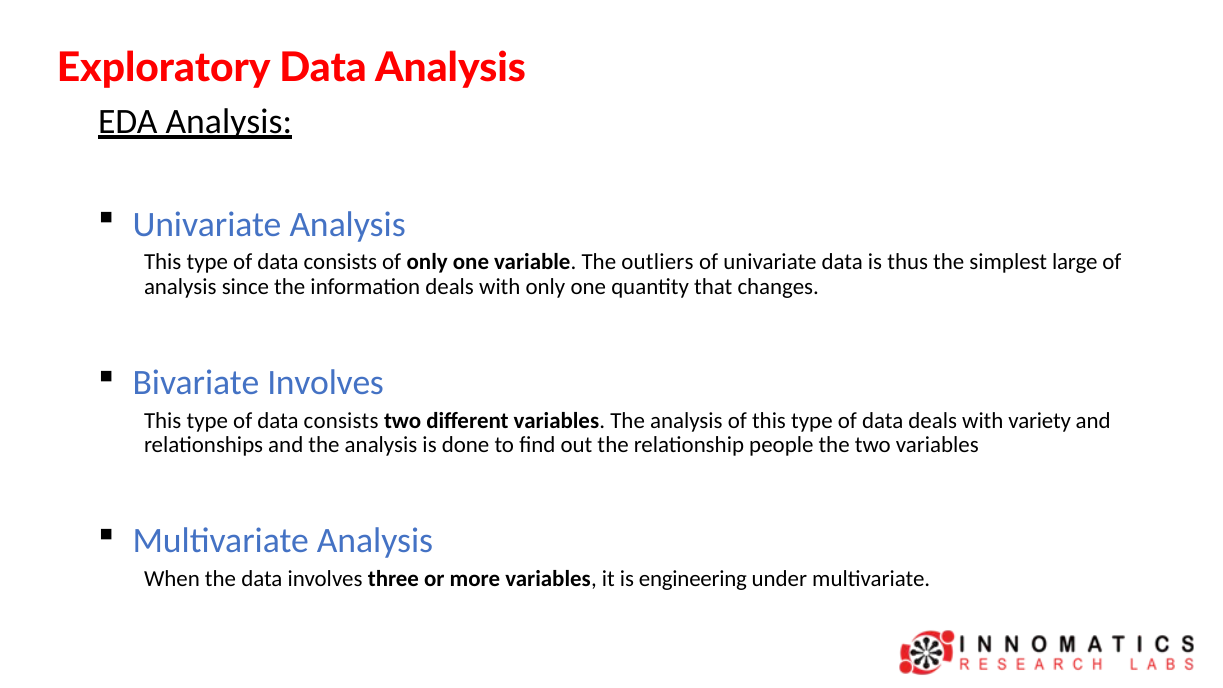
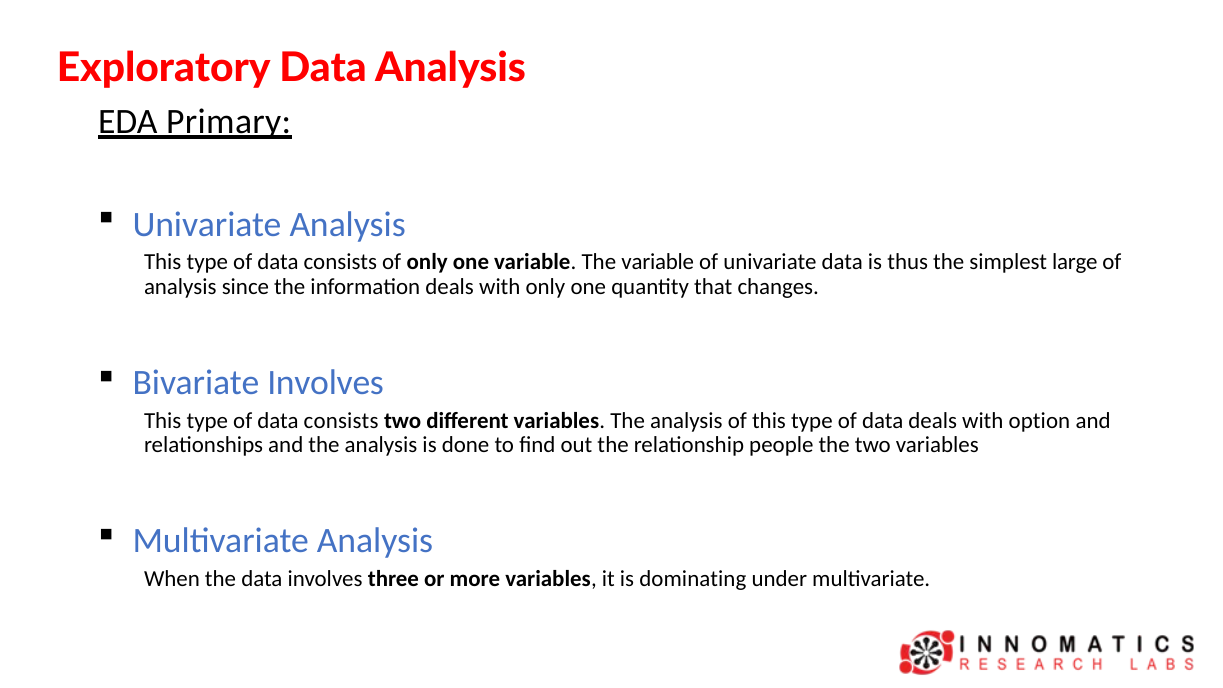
EDA Analysis: Analysis -> Primary (229, 122)
The outliers: outliers -> variable (658, 262)
variety: variety -> option (1039, 421)
engineering: engineering -> dominating (693, 579)
